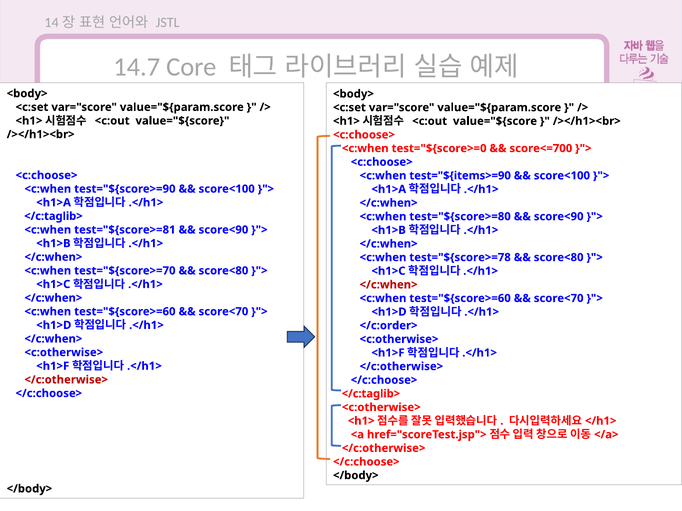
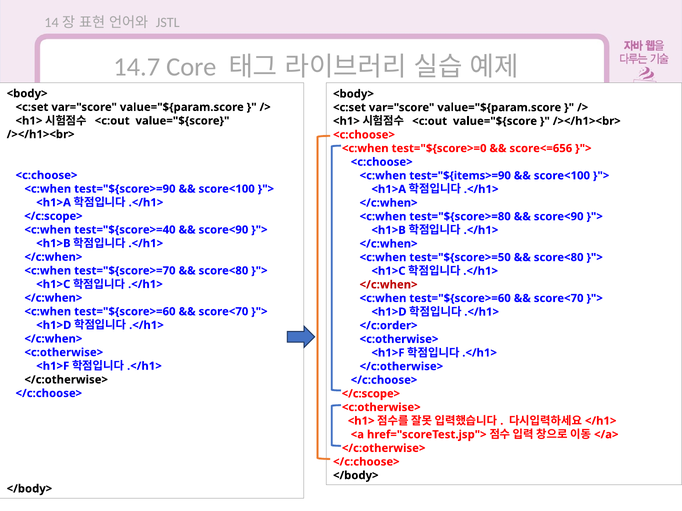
score<=700: score<=700 -> score<=656 (541, 149)
</c:taglib>: </c:taglib> -> </c:scope> (53, 216)
test="${score>=81: test="${score>=81 -> test="${score>=40 (125, 230)
test="${score>=78: test="${score>=78 -> test="${score>=50 (460, 258)
</c:otherwise> colour: red -> black (66, 380)
</c:taglib>: </c:taglib> -> </c:scope> (371, 394)
